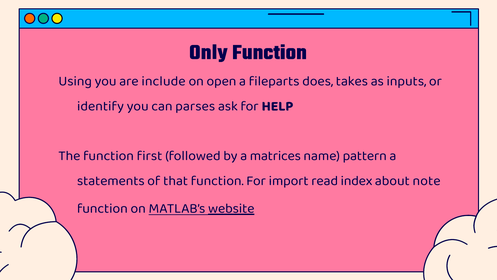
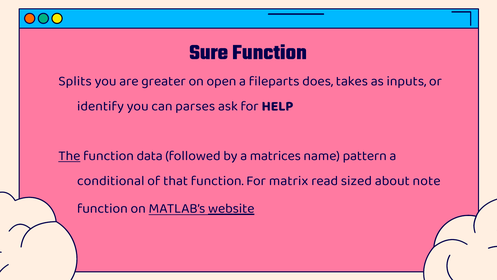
Only: Only -> Sure (209, 52)
Using: Using -> Splits (75, 81)
include: include -> greater (164, 81)
The underline: none -> present (69, 155)
first: first -> data (150, 155)
statements: statements -> conditional (111, 180)
import: import -> matrix (289, 180)
index: index -> sized (356, 180)
